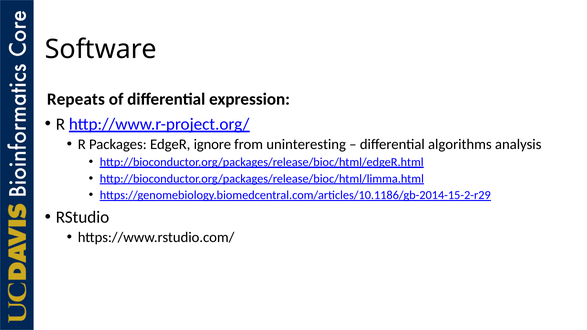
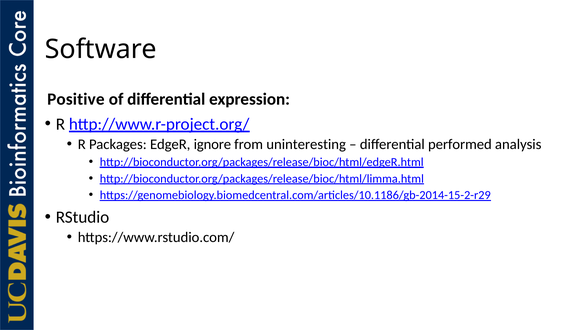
Repeats: Repeats -> Positive (76, 99)
algorithms: algorithms -> performed (460, 144)
